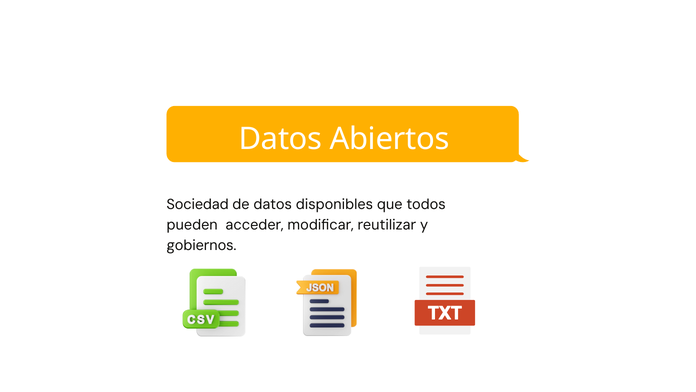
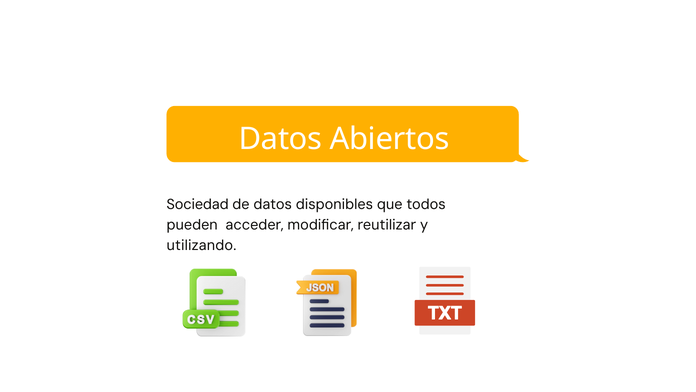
gobiernos: gobiernos -> utilizando (201, 245)
